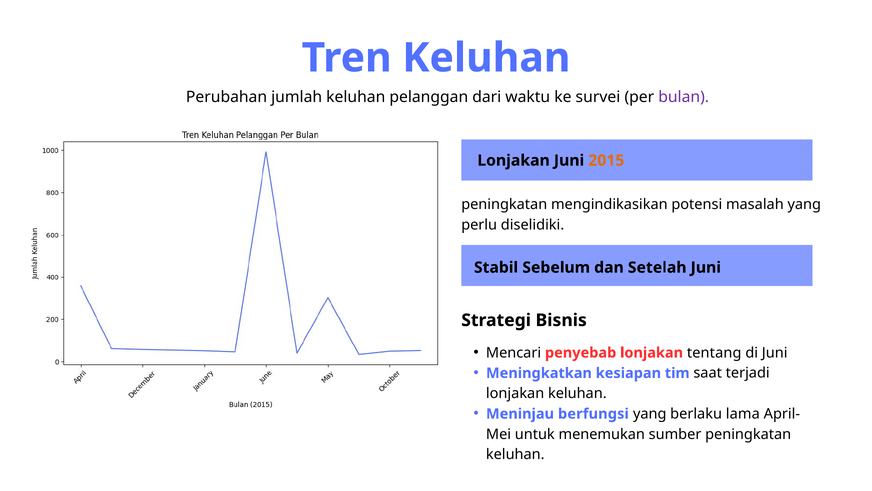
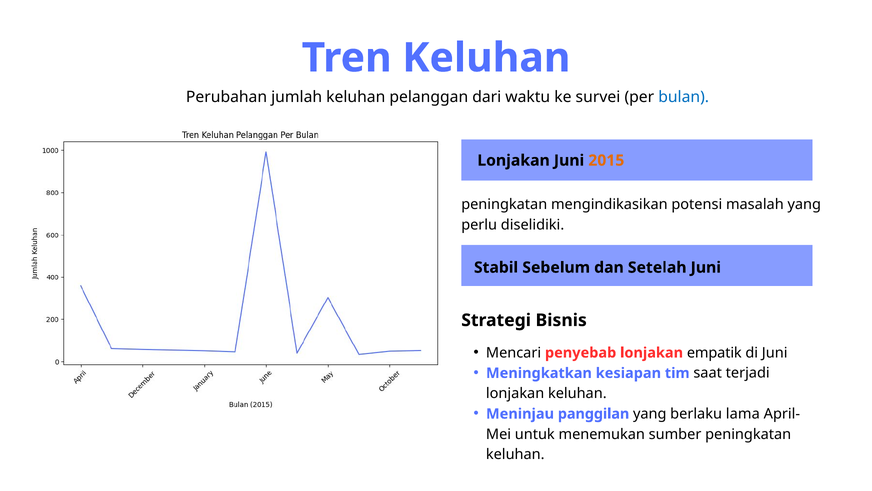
bulan colour: purple -> blue (684, 97)
tentang: tentang -> empatik (714, 352)
berfungsi: berfungsi -> panggilan (594, 413)
